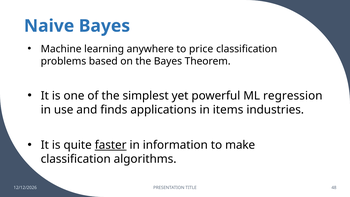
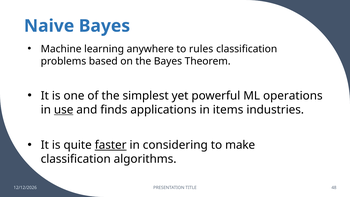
price: price -> rules (201, 49)
regression: regression -> operations (293, 96)
use underline: none -> present (64, 110)
information: information -> considering (175, 145)
